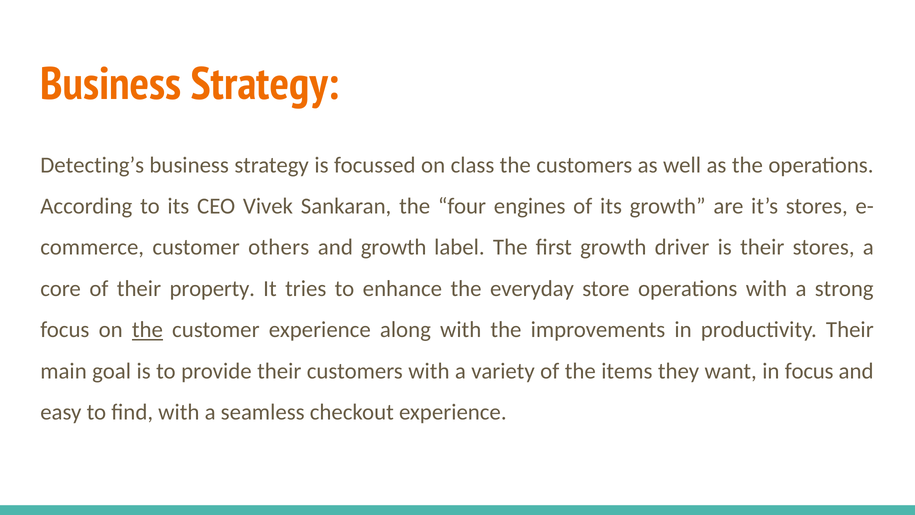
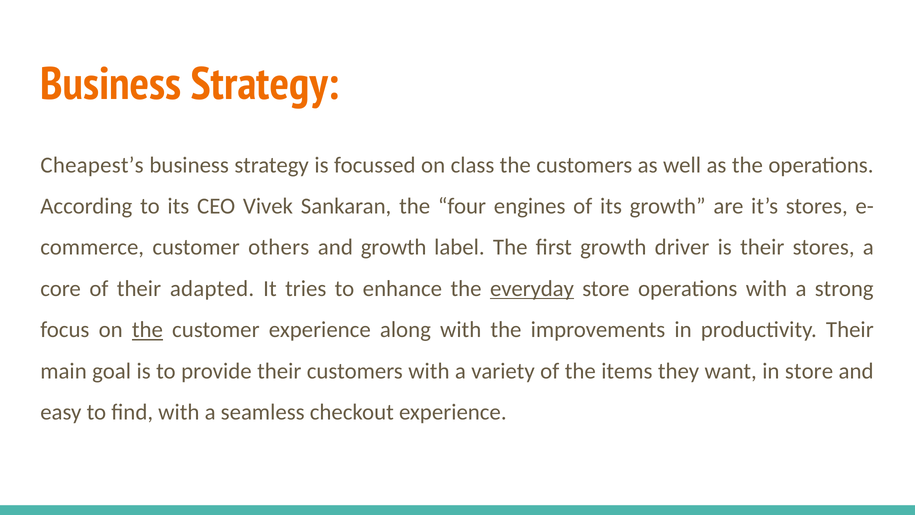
Detecting’s: Detecting’s -> Cheapest’s (92, 165)
property: property -> adapted (212, 288)
everyday underline: none -> present (532, 288)
in focus: focus -> store (809, 371)
